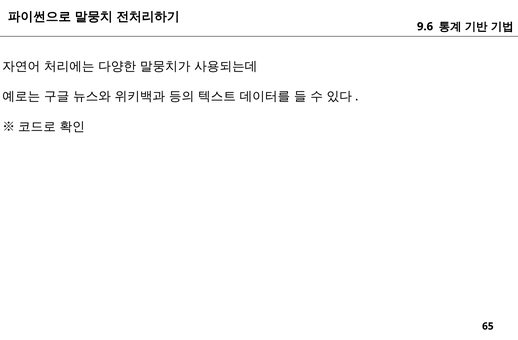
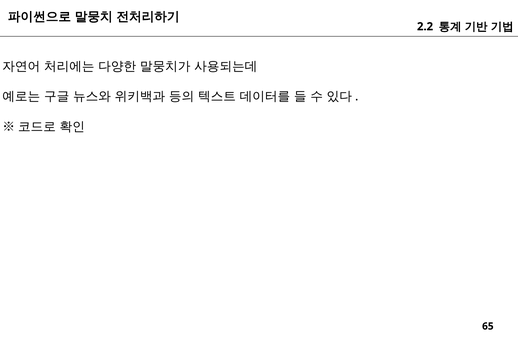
9.6: 9.6 -> 2.2 (425, 27)
